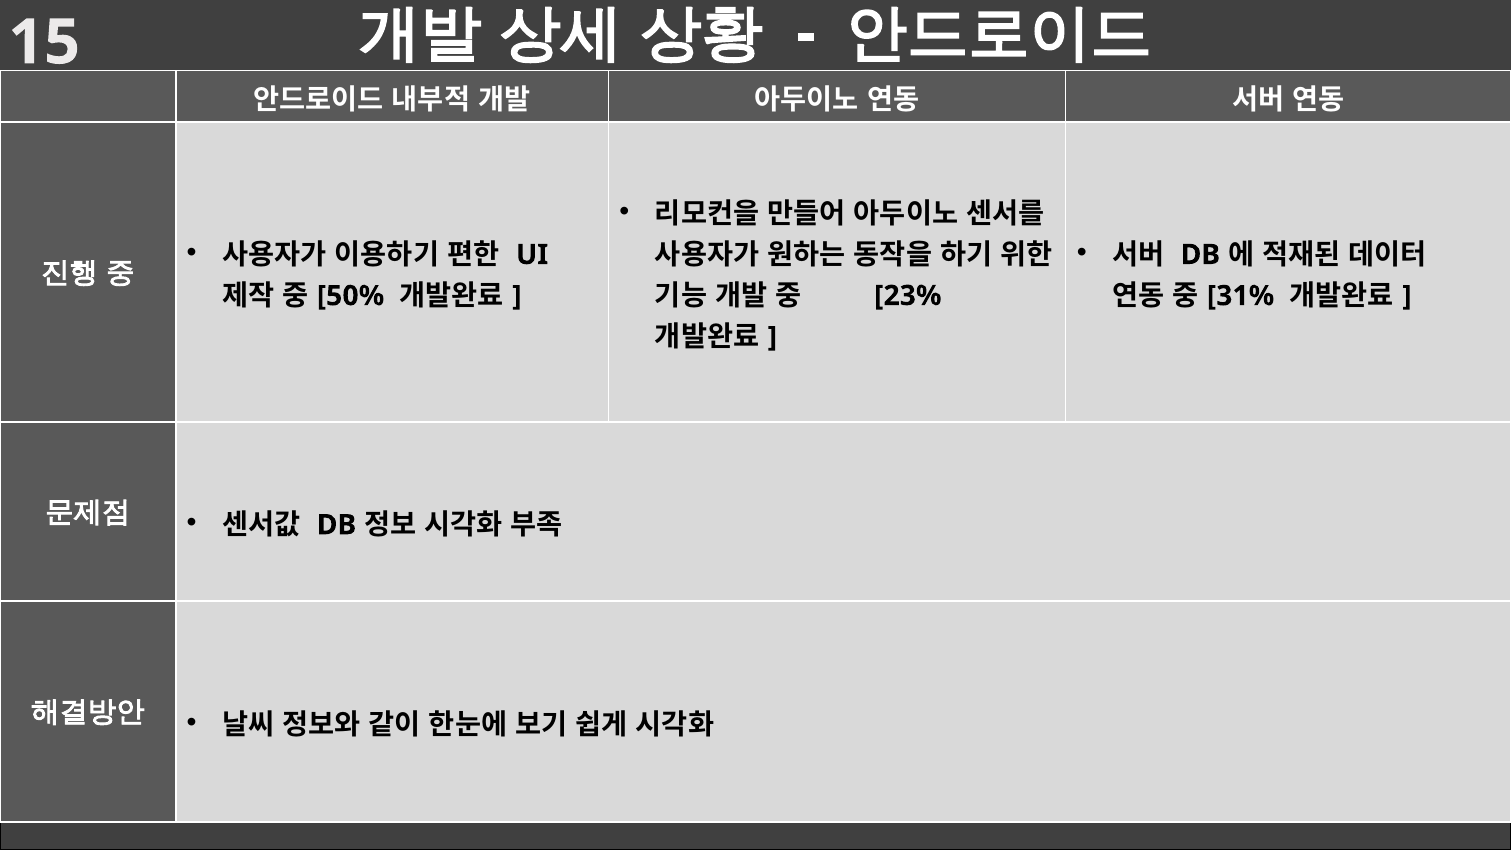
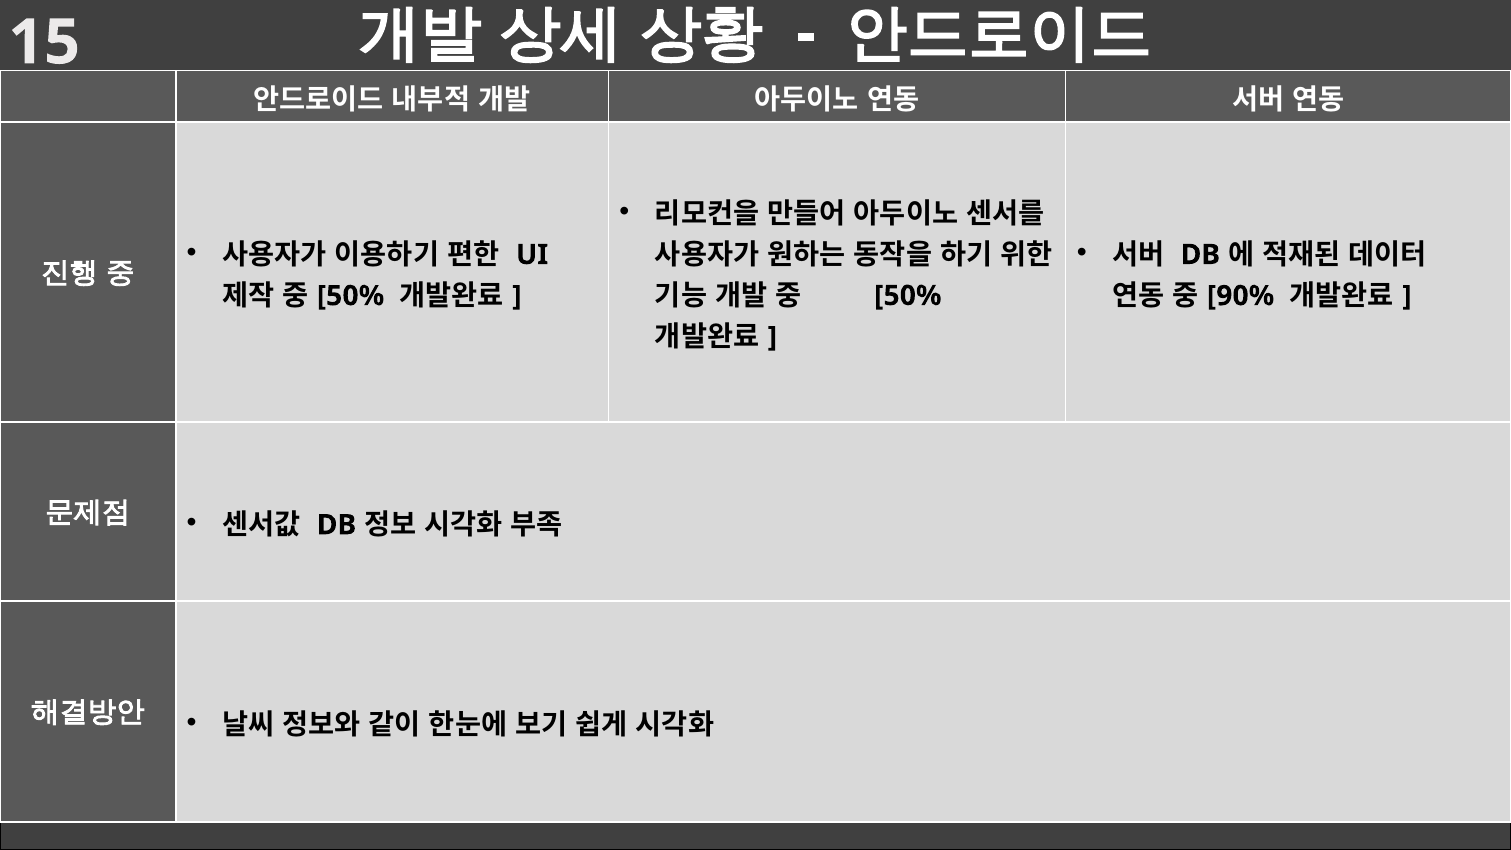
23%: 23% -> 50% (908, 296)
31%: 31% -> 90% (1241, 296)
